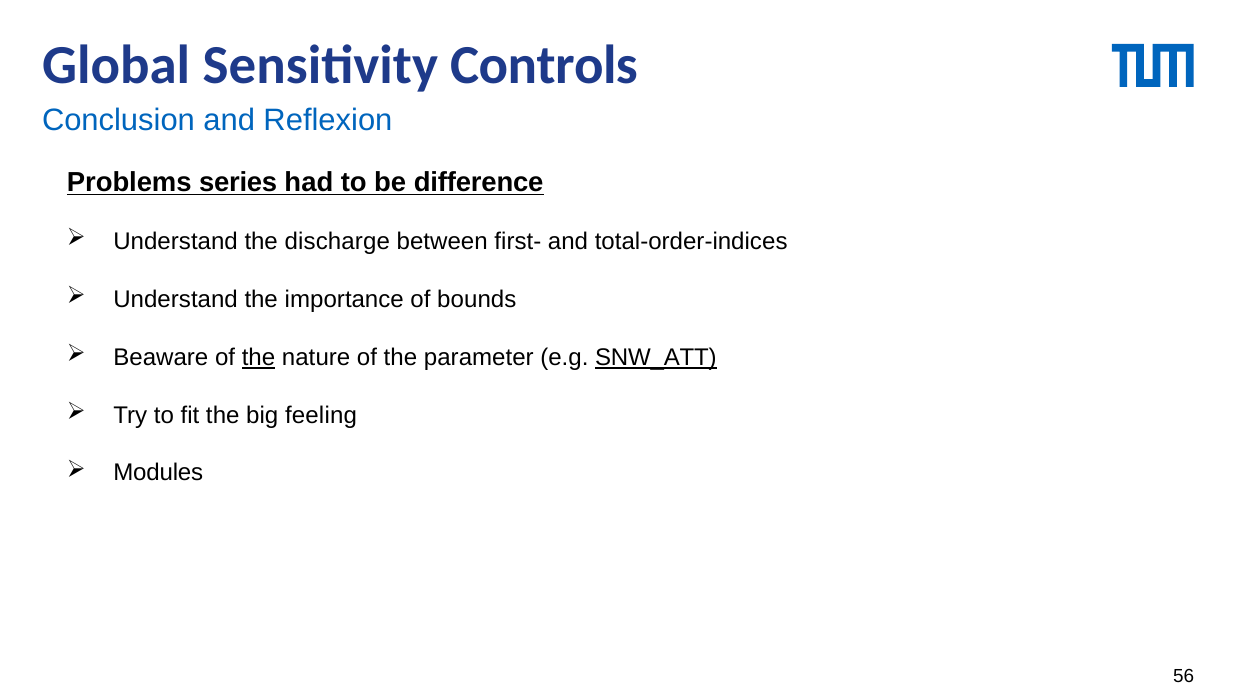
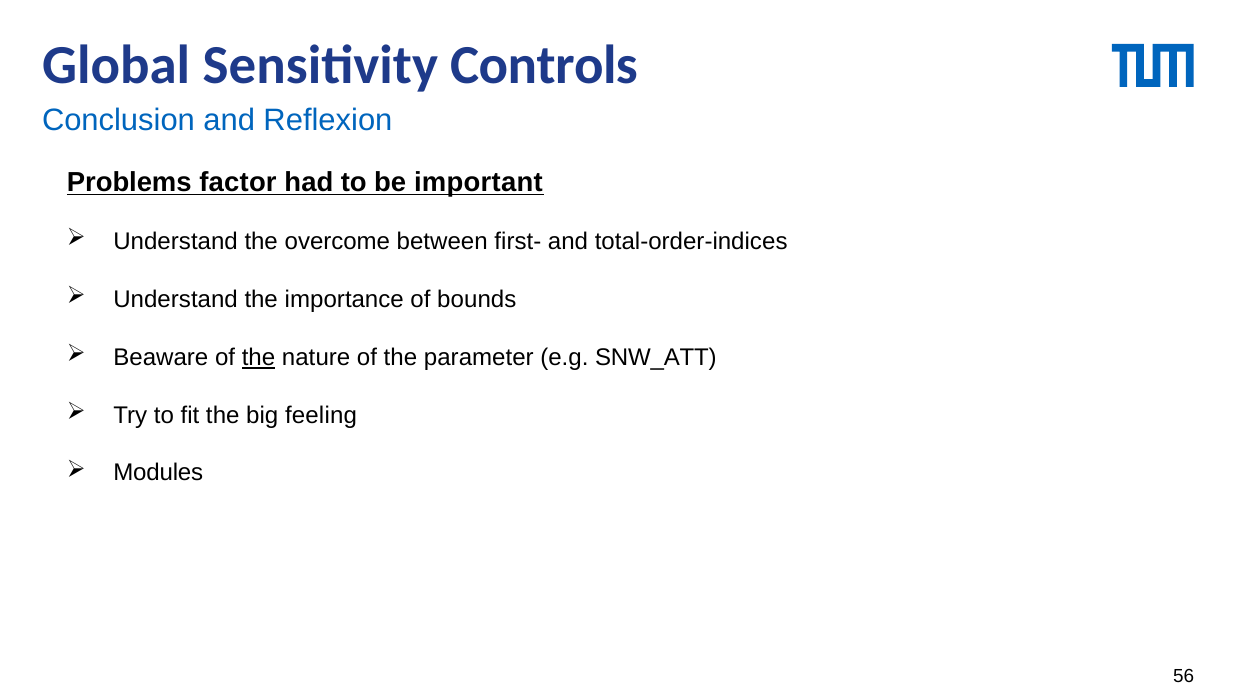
series: series -> factor (238, 182)
difference: difference -> important (478, 182)
discharge: discharge -> overcome (337, 242)
SNW_ATT underline: present -> none (656, 357)
